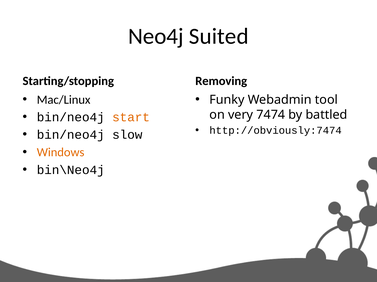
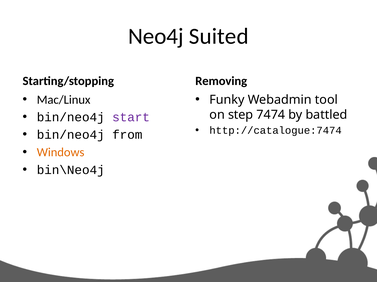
start colour: orange -> purple (131, 118)
very: very -> step (241, 115)
http://obviously:7474: http://obviously:7474 -> http://catalogue:7474 (276, 131)
slow: slow -> from (127, 135)
